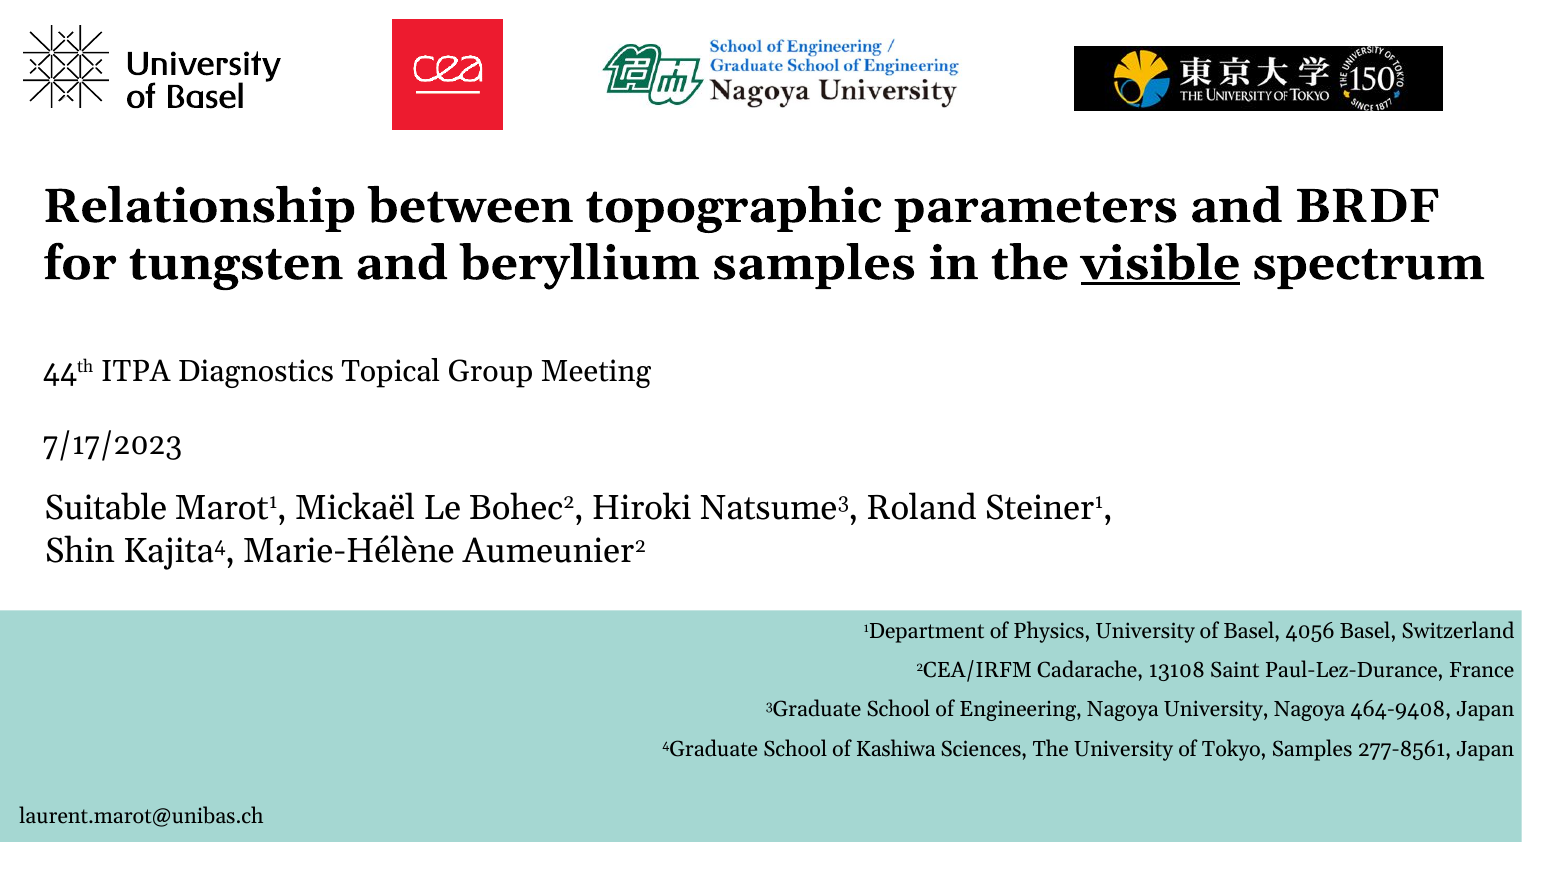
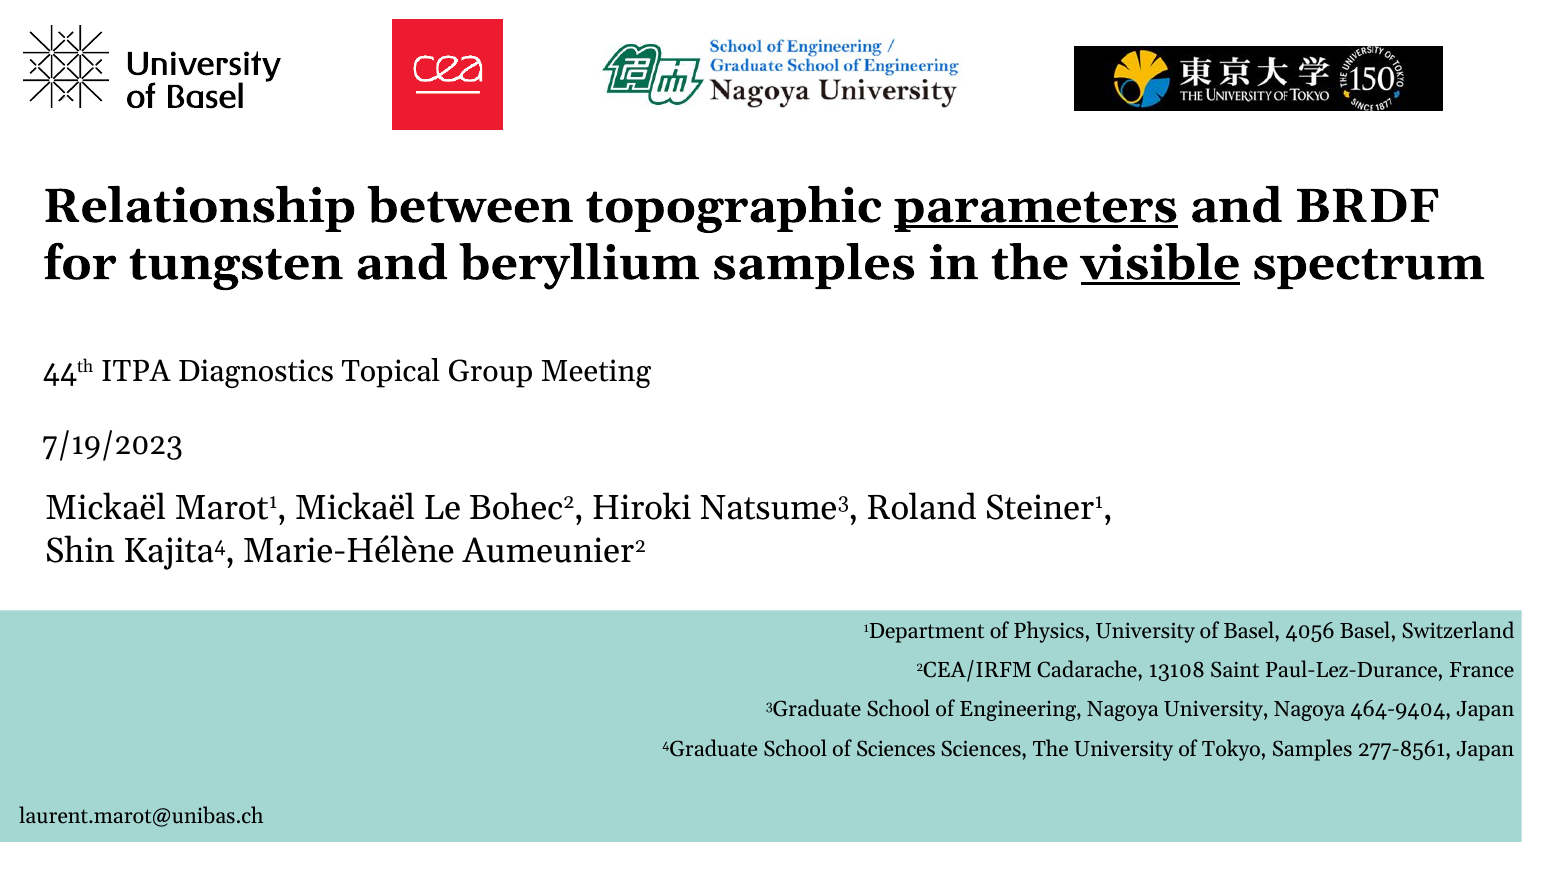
parameters underline: none -> present (1036, 206)
7/17/2023: 7/17/2023 -> 7/19/2023 (113, 444)
Suitable: Suitable -> Mickaël (106, 508)
464-9408: 464-9408 -> 464-9404 (1401, 710)
of Kashiwa: Kashiwa -> Sciences (896, 749)
